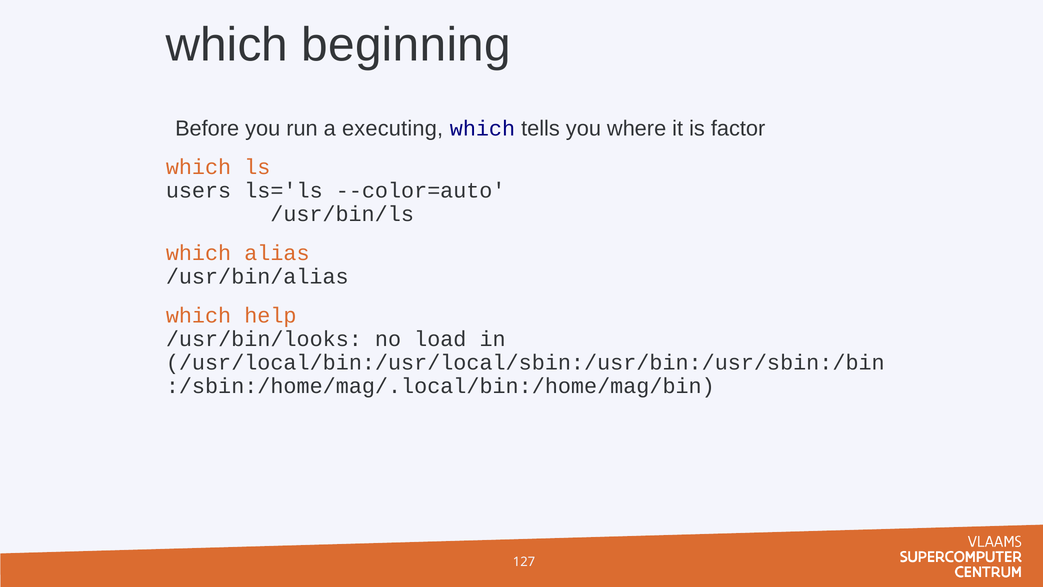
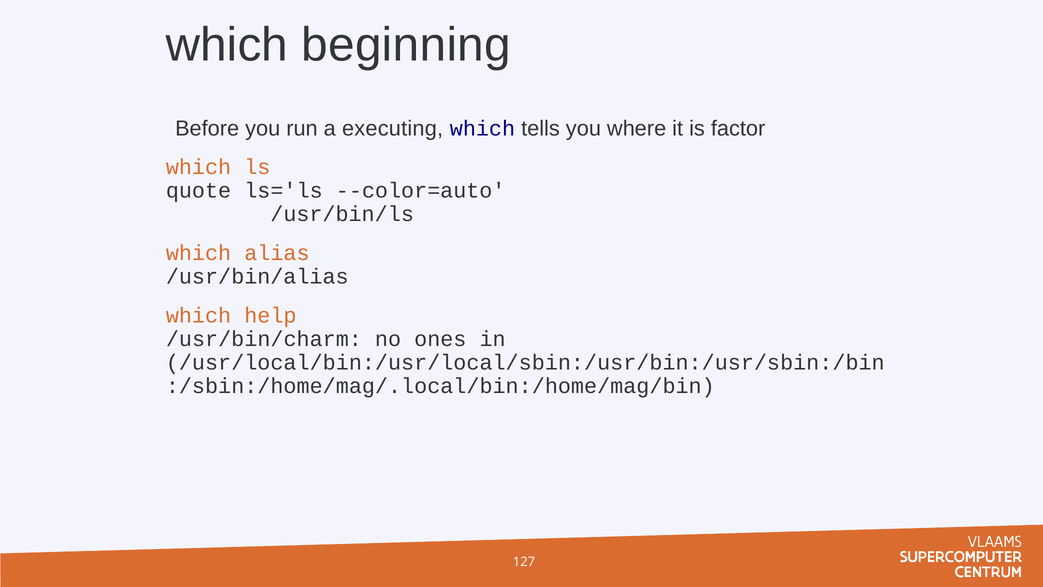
users: users -> quote (199, 191)
/usr/bin/looks: /usr/bin/looks -> /usr/bin/charm (264, 339)
load: load -> ones (440, 339)
